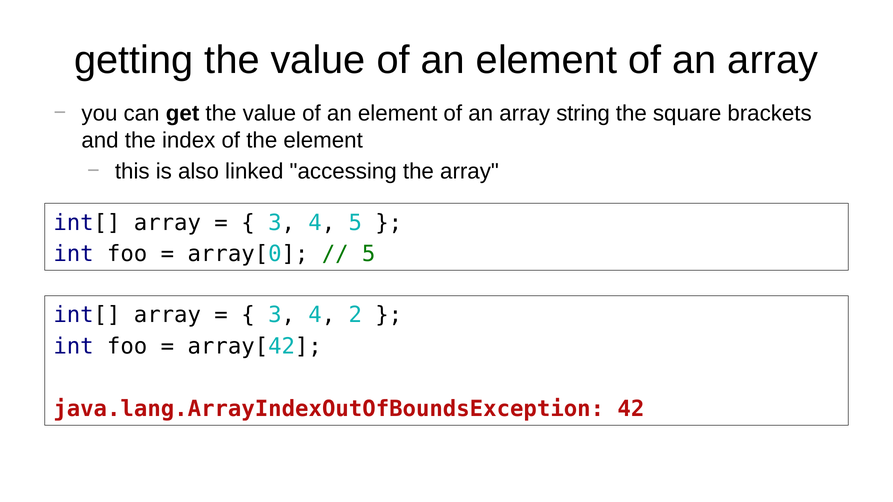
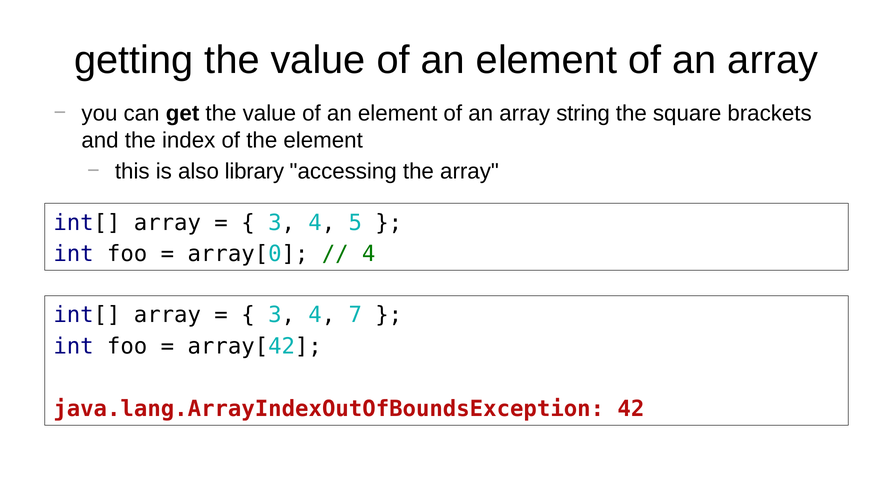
linked: linked -> library (254, 172)
5: 5 -> 4 (369, 254)
2: 2 -> 7 (355, 315)
